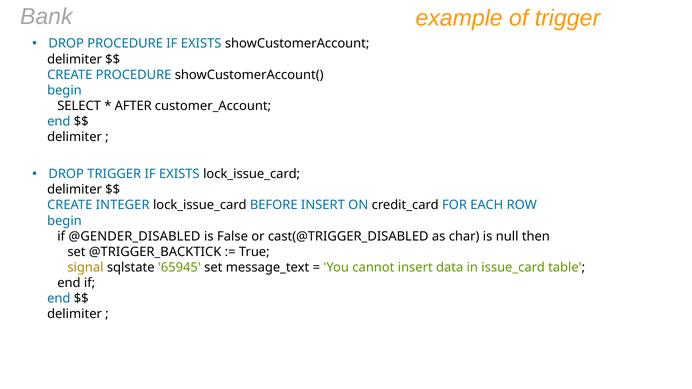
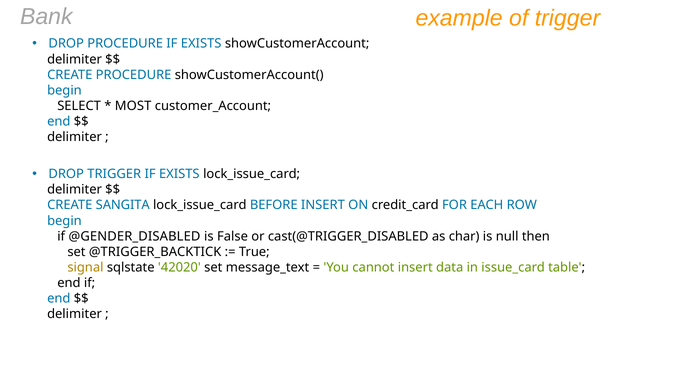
AFTER: AFTER -> MOST (133, 106)
INTEGER: INTEGER -> SANGITA (123, 205)
65945: 65945 -> 42020 (179, 268)
